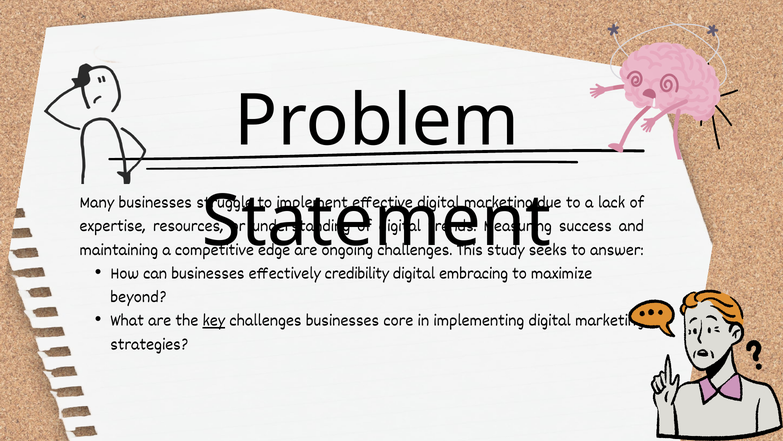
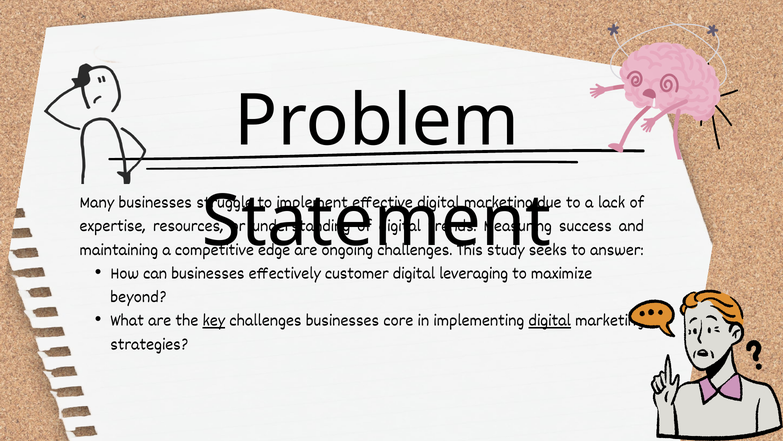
credibility: credibility -> customer (357, 272)
embracing: embracing -> leveraging (474, 272)
digital underline: none -> present (550, 320)
